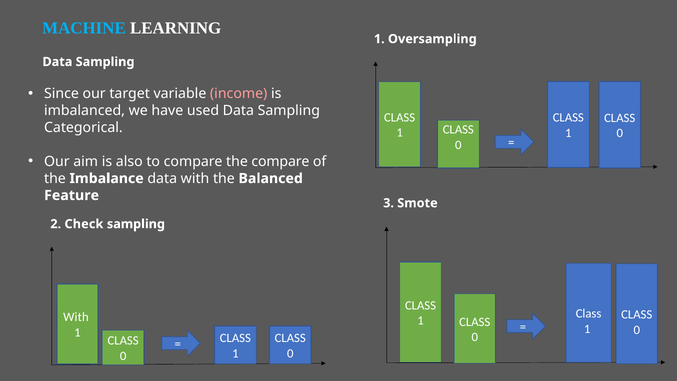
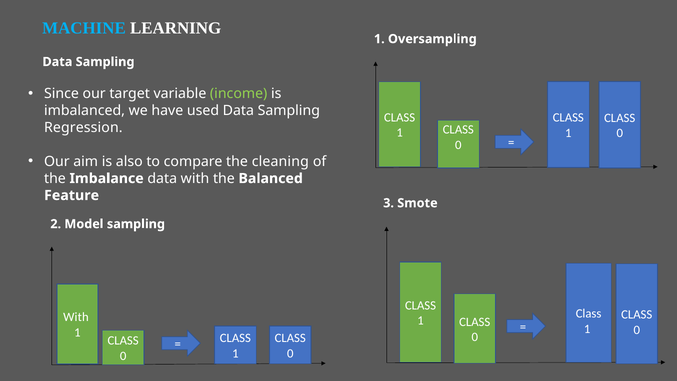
income colour: pink -> light green (239, 94)
Categorical: Categorical -> Regression (83, 128)
the compare: compare -> cleaning (280, 161)
Check: Check -> Model (84, 224)
